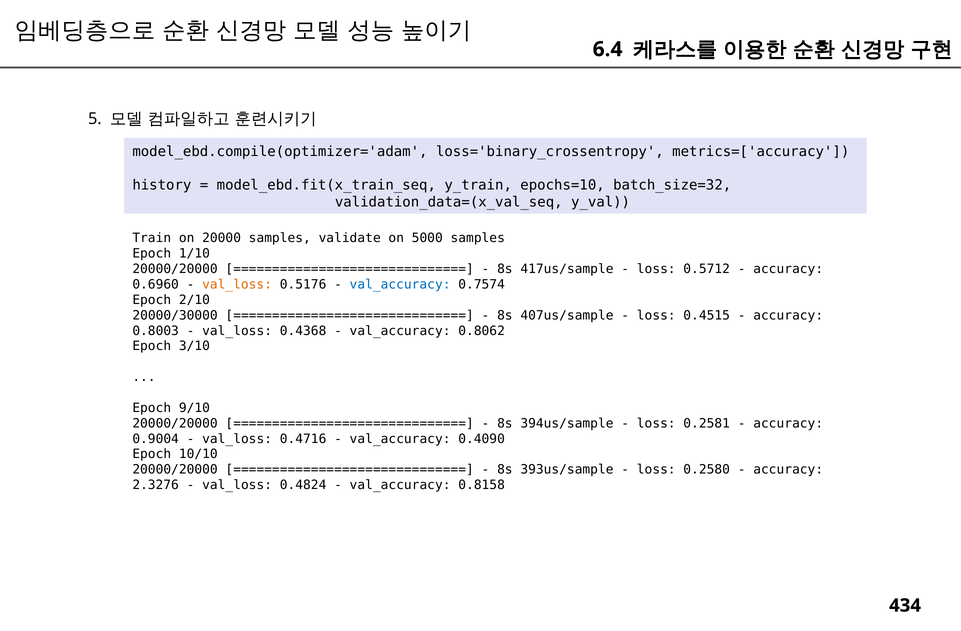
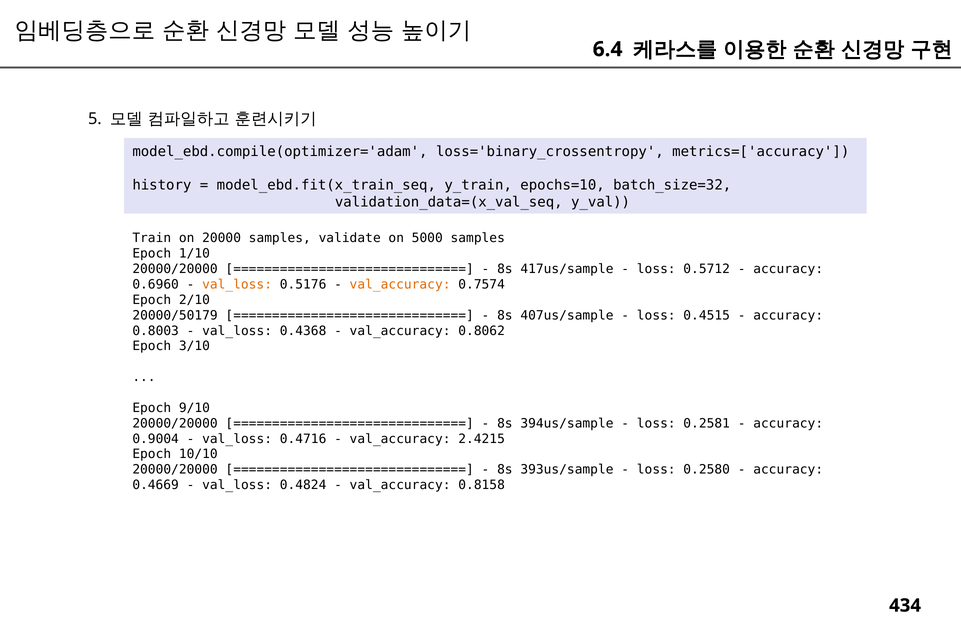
val_accuracy colour: blue -> orange (400, 285)
20000/30000: 20000/30000 -> 20000/50179 (175, 315)
0.4090: 0.4090 -> 2.4215 (482, 439)
2.3276: 2.3276 -> 0.4669 (156, 485)
